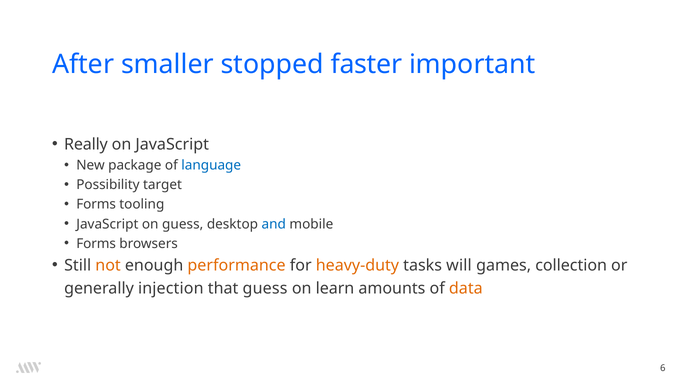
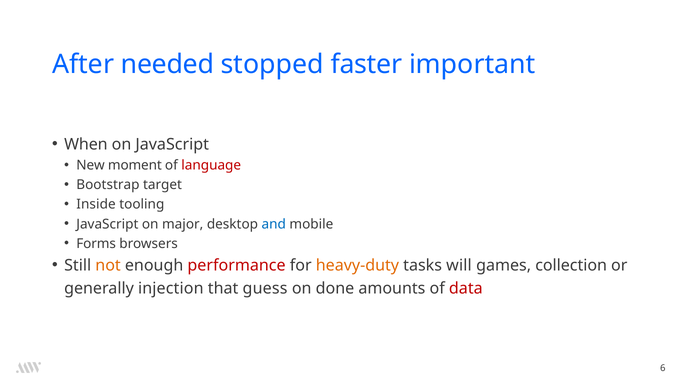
smaller: smaller -> needed (167, 64)
Really: Really -> When (86, 144)
package: package -> moment (135, 165)
language colour: blue -> red (211, 165)
Possibility: Possibility -> Bootstrap (108, 185)
Forms: Forms -> Inside (96, 204)
on guess: guess -> major (183, 224)
performance colour: orange -> red (237, 265)
learn: learn -> done (335, 288)
data colour: orange -> red (466, 288)
